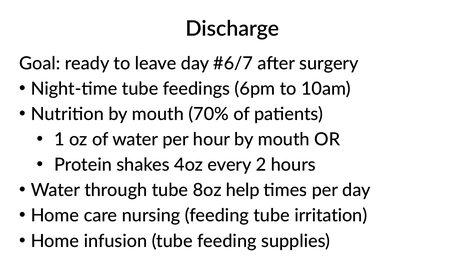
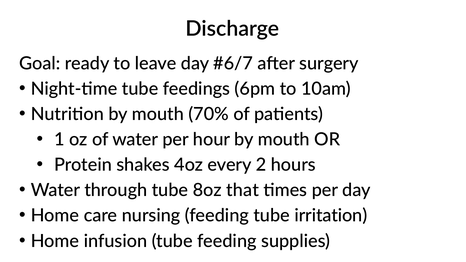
help: help -> that (243, 190)
